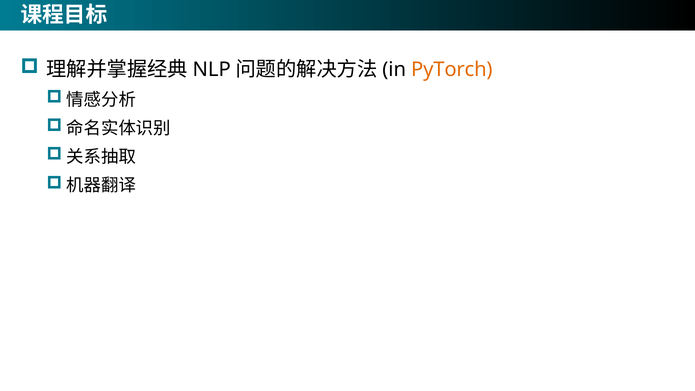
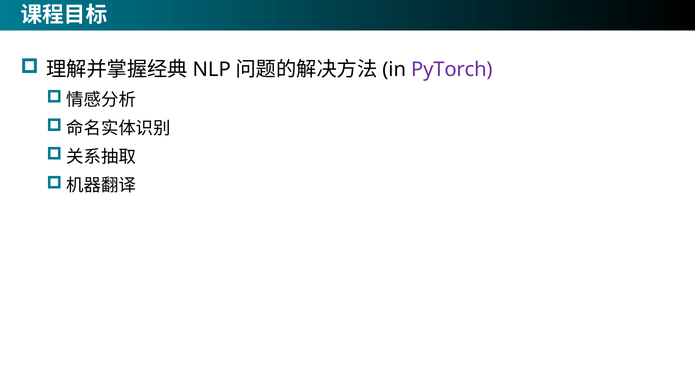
PyTorch colour: orange -> purple (452, 70)
